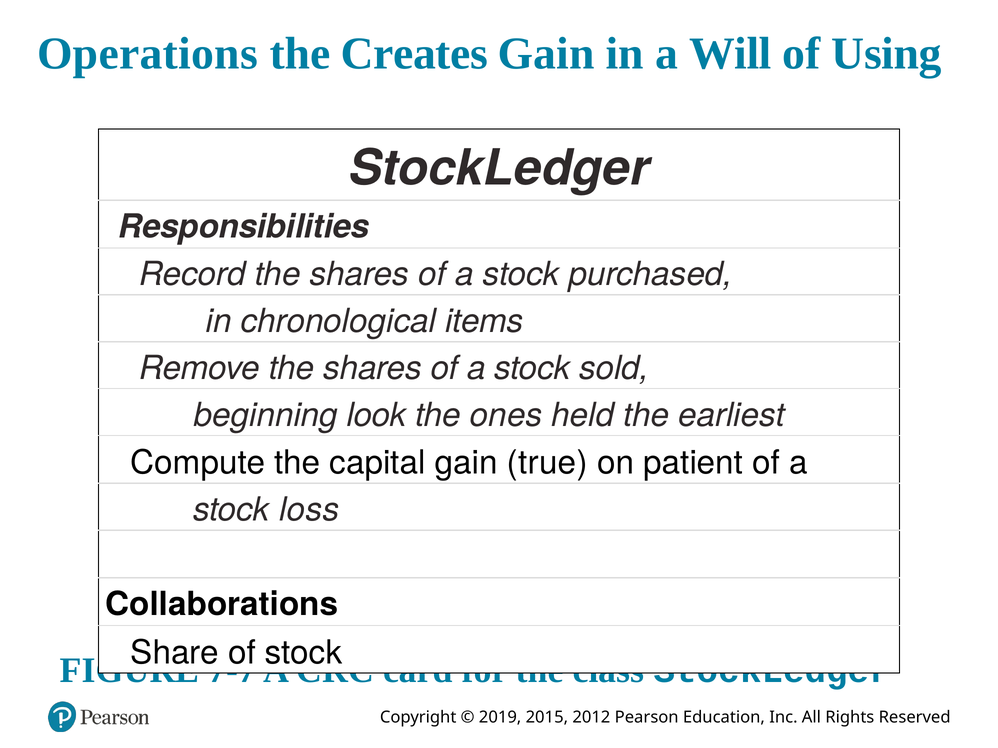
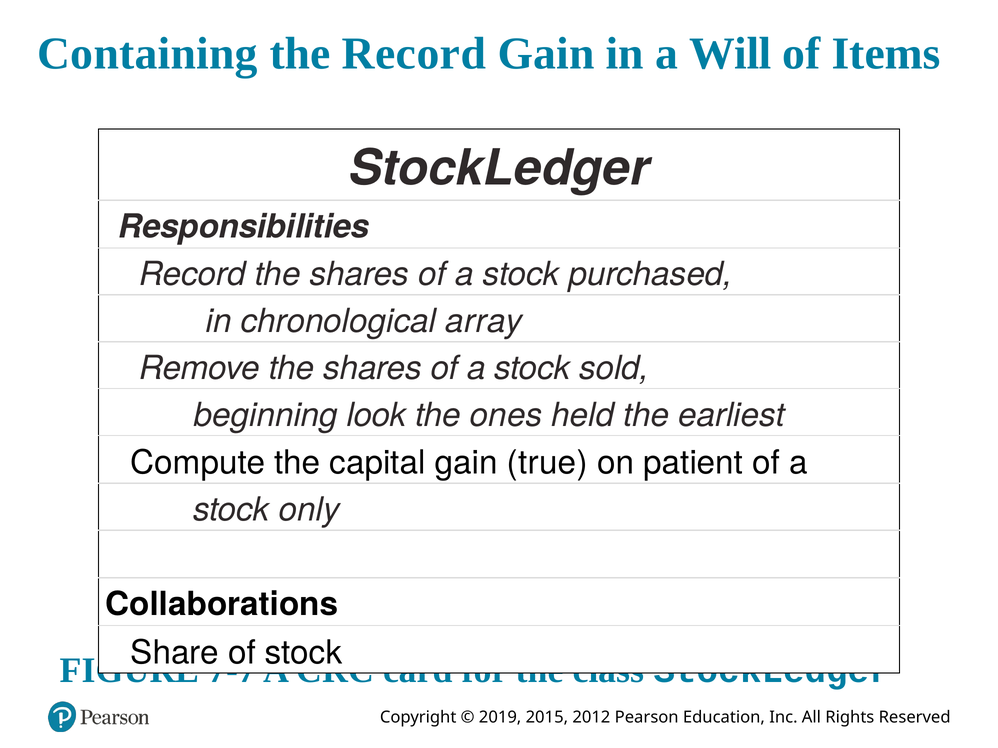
Operations: Operations -> Containing (148, 54)
the Creates: Creates -> Record (414, 54)
Using: Using -> Items (886, 54)
items: items -> array (484, 321)
loss: loss -> only (309, 510)
